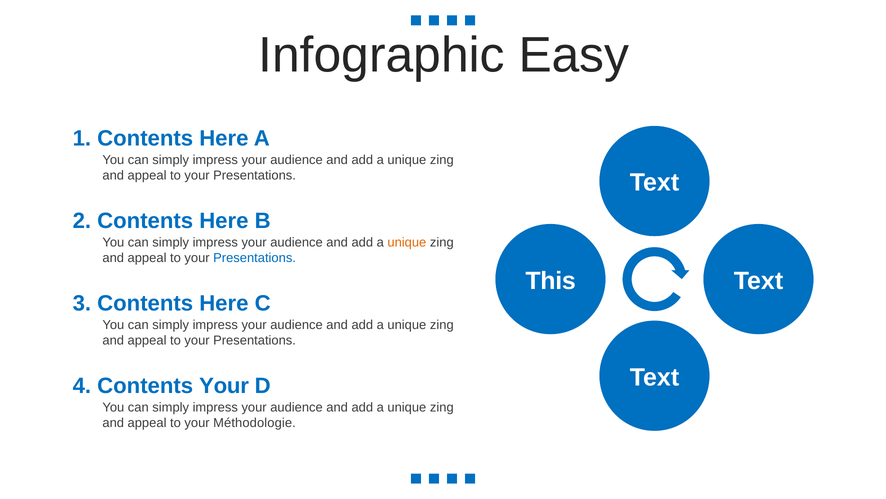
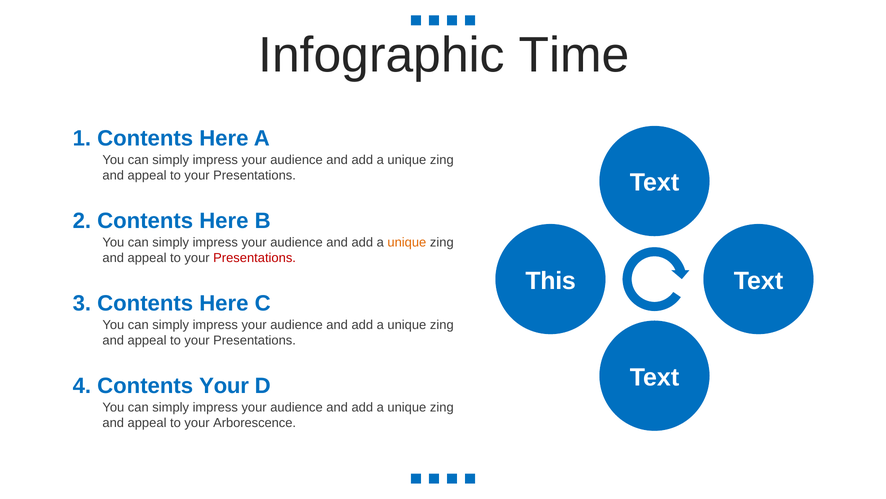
Easy: Easy -> Time (574, 55)
Presentations colour: blue -> red (255, 258)
Méthodologie: Méthodologie -> Arborescence (255, 422)
